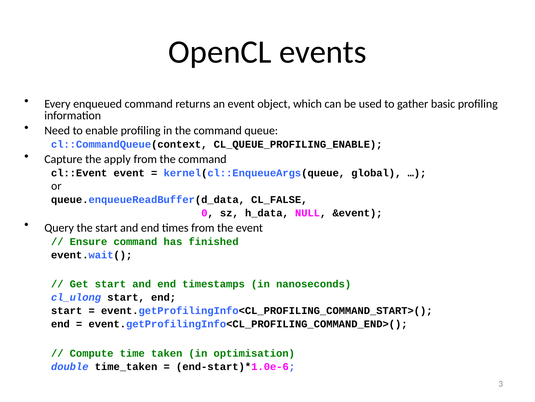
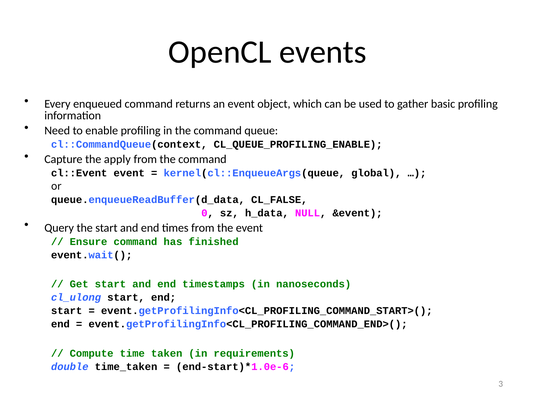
optimisation: optimisation -> requirements (254, 353)
